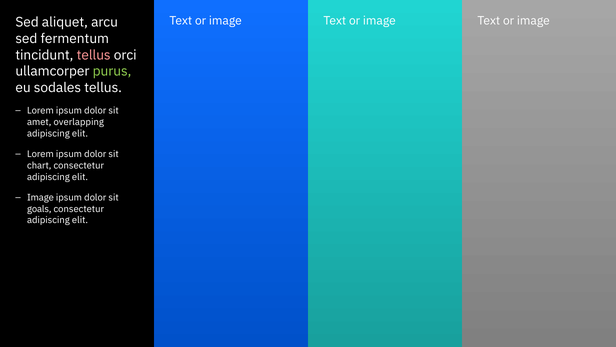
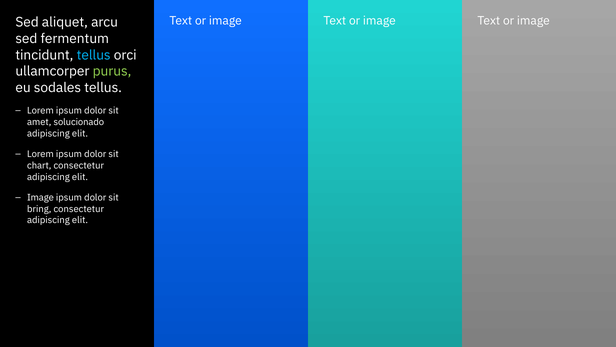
tellus colour: pink -> light blue (94, 55)
overlapping: overlapping -> solucionado (79, 122)
goals: goals -> bring (39, 209)
